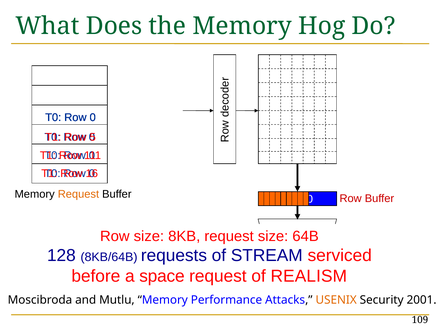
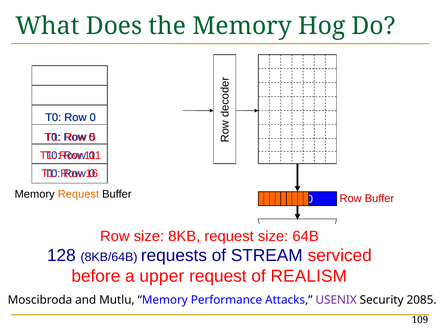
space: space -> upper (162, 276)
USENIX colour: orange -> purple (336, 300)
2001: 2001 -> 2085 (422, 300)
